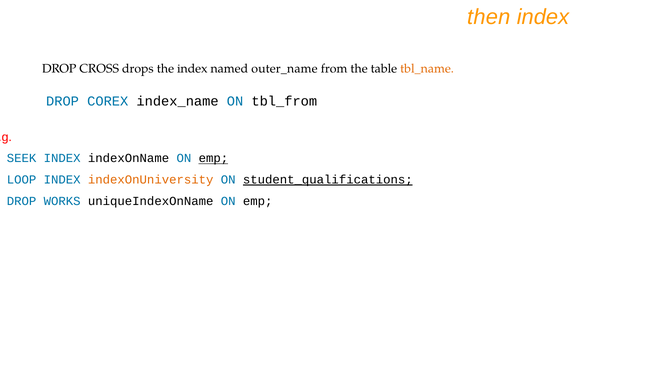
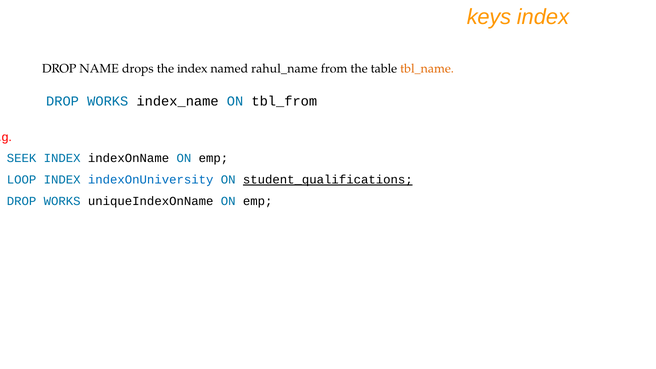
then: then -> keys (489, 17)
CROSS: CROSS -> NAME (99, 69)
outer_name: outer_name -> rahul_name (284, 69)
COREX: COREX -> WORKS (108, 101)
emp underline: present -> none (213, 158)
indexOnUniversity colour: orange -> blue (151, 180)
